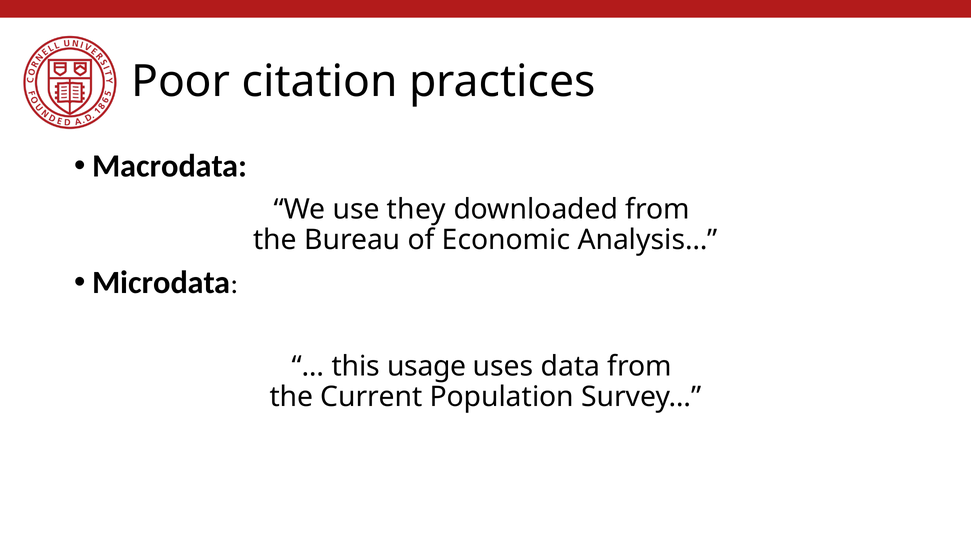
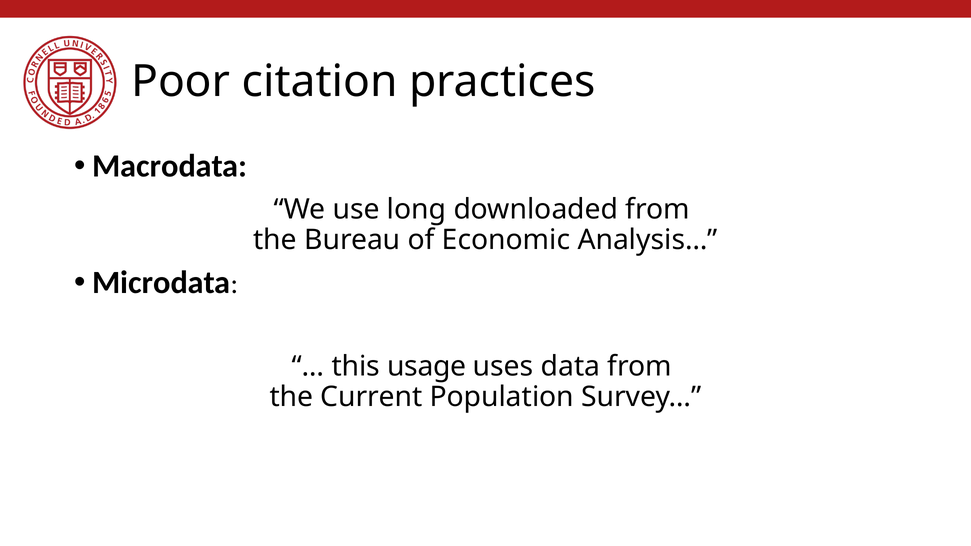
they: they -> long (417, 209)
